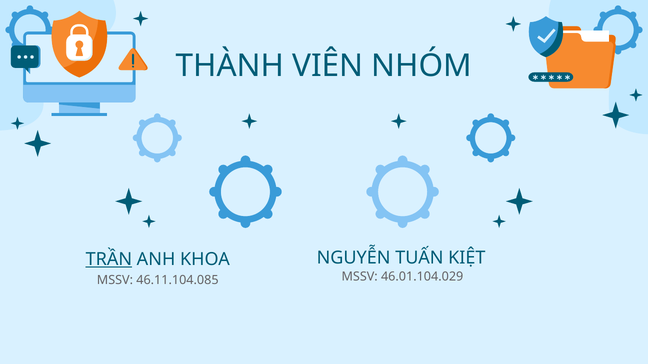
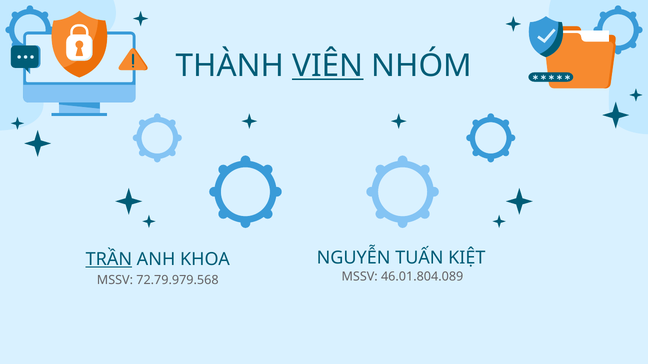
VIÊN underline: none -> present (328, 66)
46.01.104.029: 46.01.104.029 -> 46.01.804.089 (422, 277)
46.11.104.085: 46.11.104.085 -> 72.79.979.568 (177, 280)
